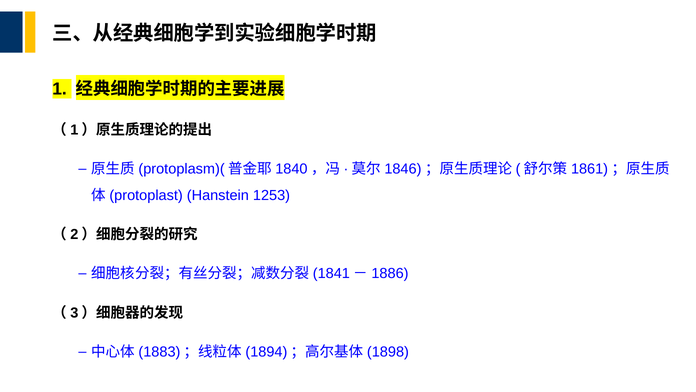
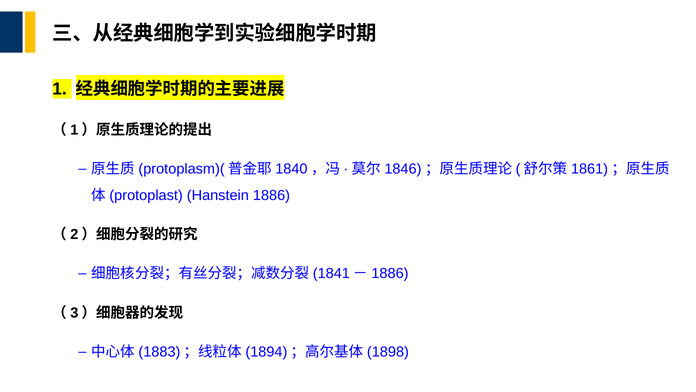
1253: 1253 -> 1886 (272, 195)
